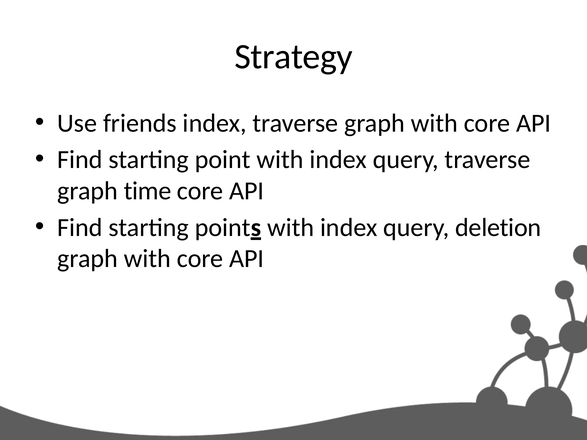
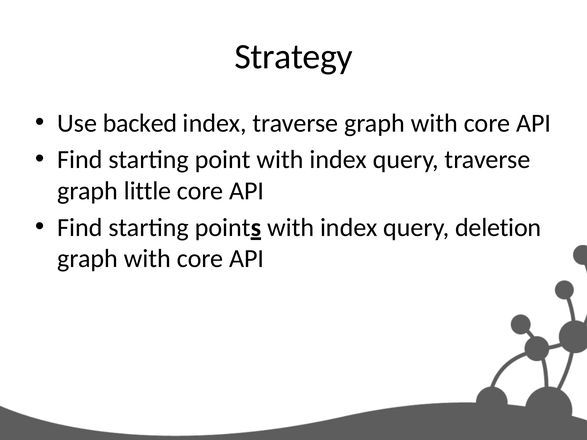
friends: friends -> backed (140, 123)
time: time -> little (148, 191)
